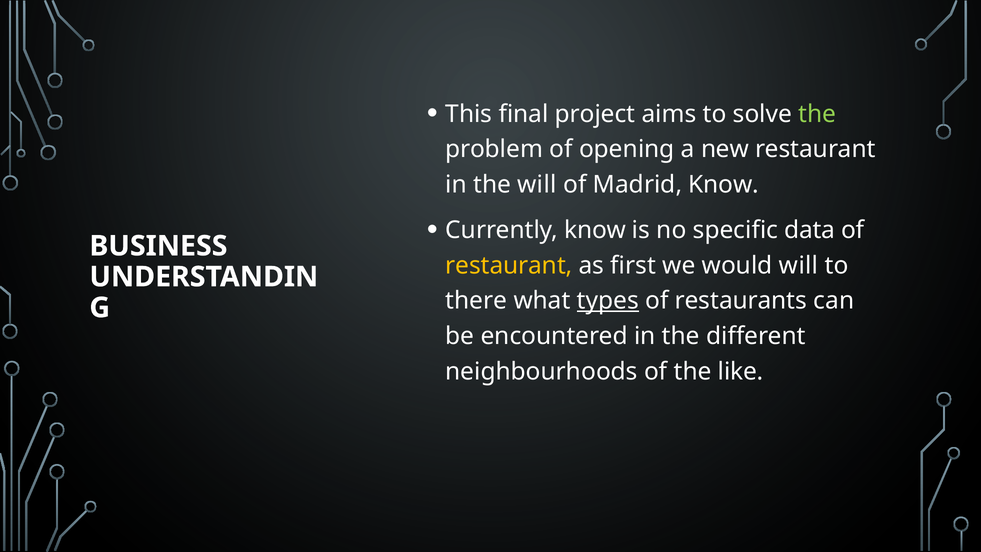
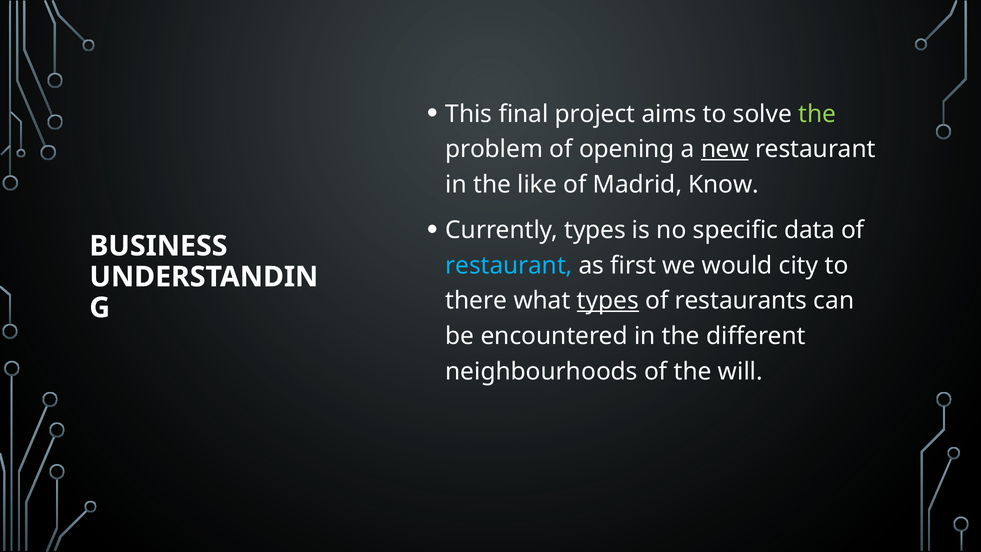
new underline: none -> present (725, 149)
the will: will -> like (537, 185)
Currently know: know -> types (595, 230)
restaurant colour: yellow -> light blue (509, 265)
would will: will -> city (799, 265)
like: like -> will (740, 371)
